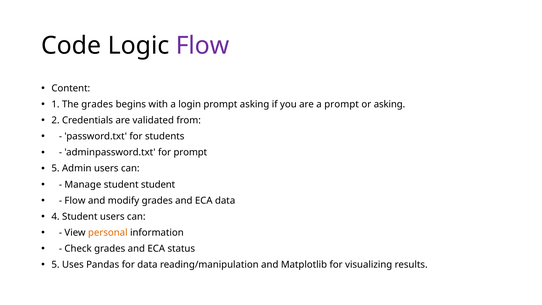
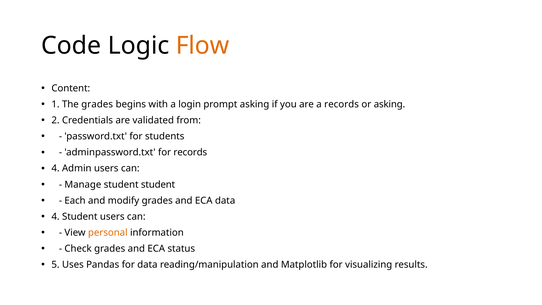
Flow colour: purple -> orange (203, 46)
a prompt: prompt -> records (342, 104)
for prompt: prompt -> records (190, 152)
5: 5 -> 4 (56, 168)
Flow: Flow -> Each (75, 200)
